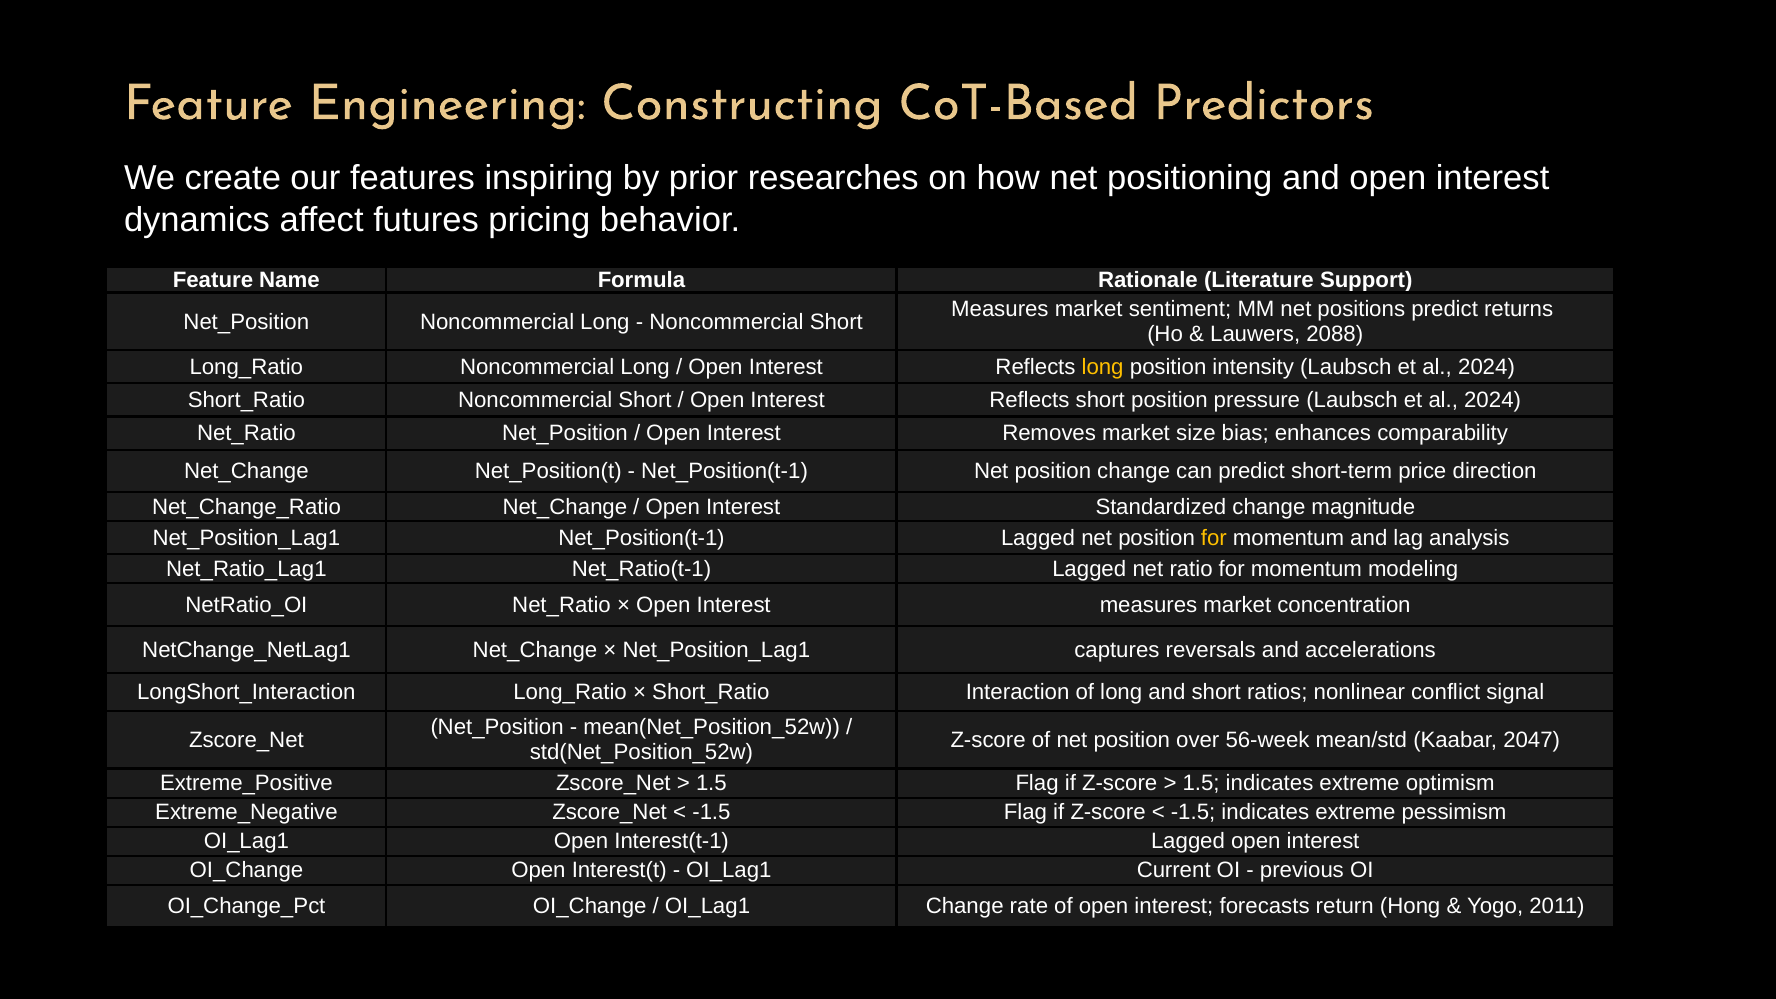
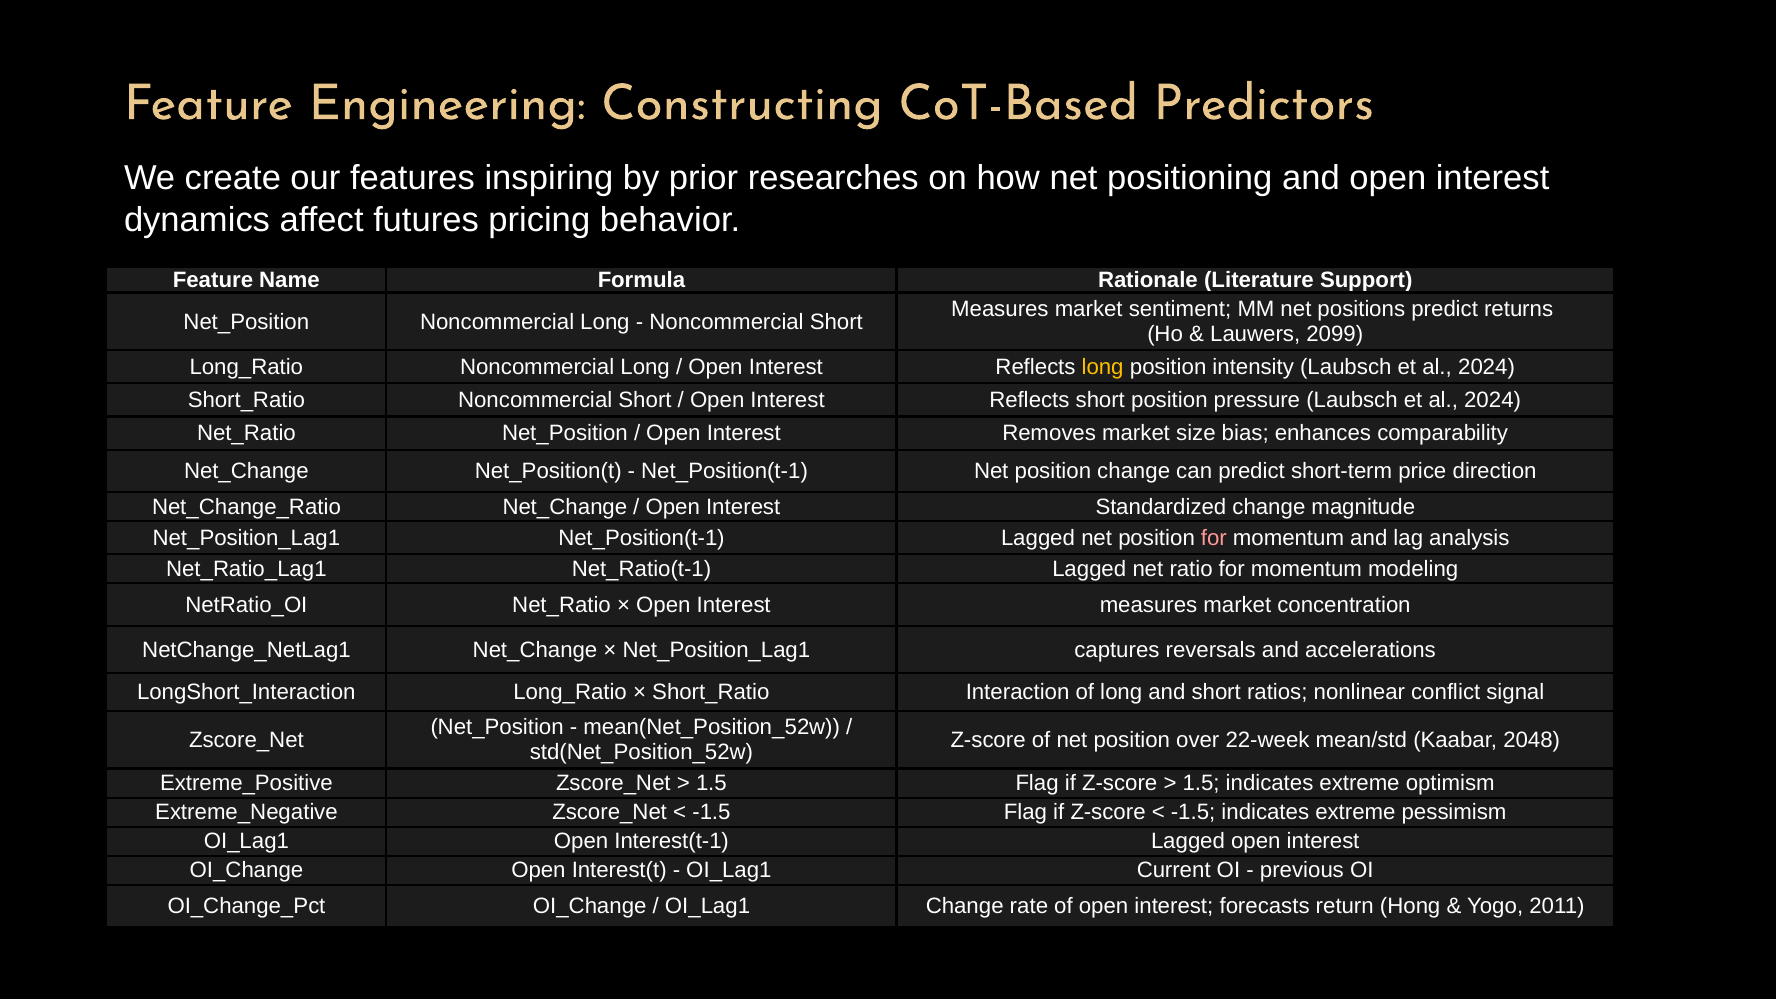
2088: 2088 -> 2099 (1335, 334)
for colour: yellow -> pink (1214, 538)
56-week: 56-week -> 22-week (1268, 740)
2047: 2047 -> 2048 (1532, 740)
